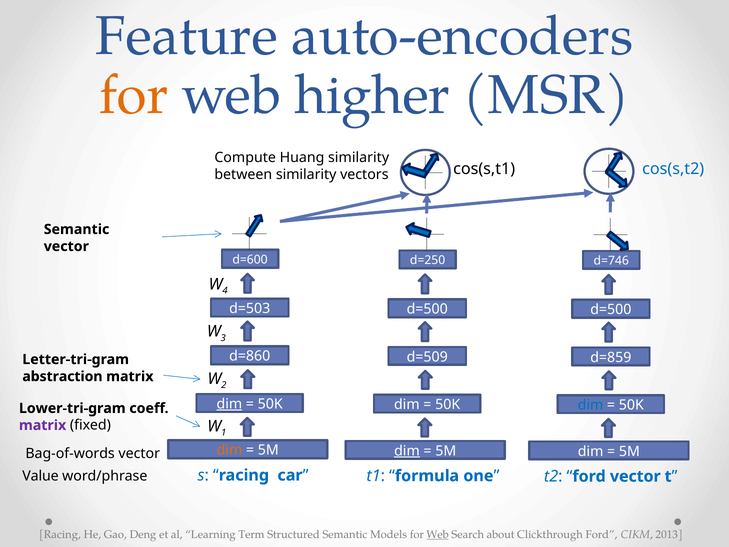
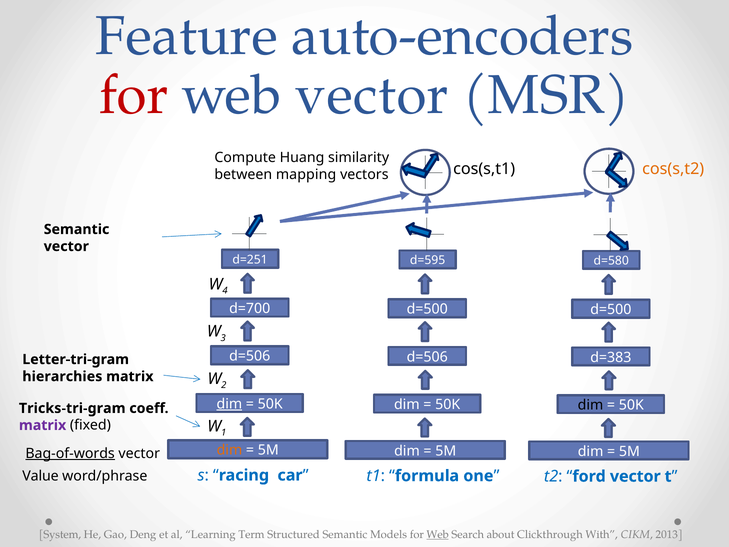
for colour: orange -> red (134, 95)
web higher: higher -> vector (372, 95)
between similarity: similarity -> mapping (306, 175)
cos(s,t2 colour: blue -> orange (673, 169)
d=600: d=600 -> d=251 (250, 260)
d=250: d=250 -> d=595 (428, 260)
d=746: d=746 -> d=580 (611, 261)
d=503: d=503 -> d=700 (250, 308)
d=860: d=860 -> d=506 (250, 356)
d=509: d=509 -> d=506 (427, 357)
d=859: d=859 -> d=383 (611, 357)
abstraction: abstraction -> hierarchies (62, 376)
dim colour: blue -> black (591, 405)
Lower-tri-gram: Lower-tri-gram -> Tricks-tri-gram (72, 408)
dim underline: present -> none (407, 451)
Bag-of-words underline: none -> present (70, 453)
Racing: Racing -> System (60, 534)
Clickthrough Ford: Ford -> With (602, 534)
